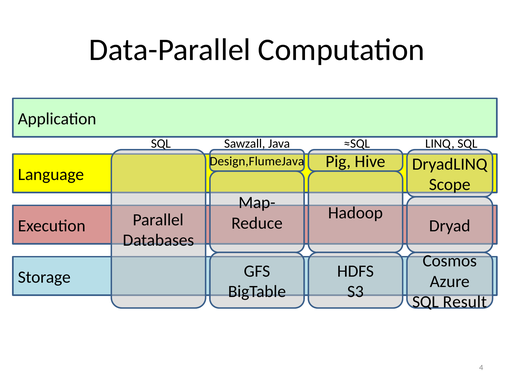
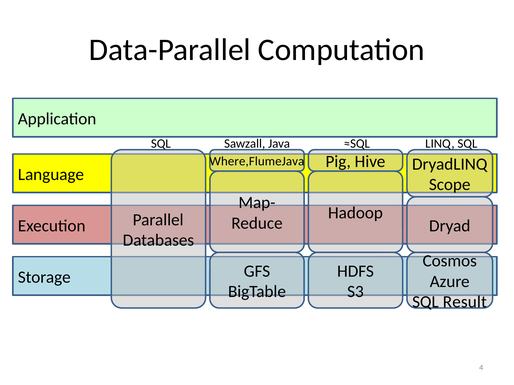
Design,FlumeJava: Design,FlumeJava -> Where,FlumeJava (257, 161)
